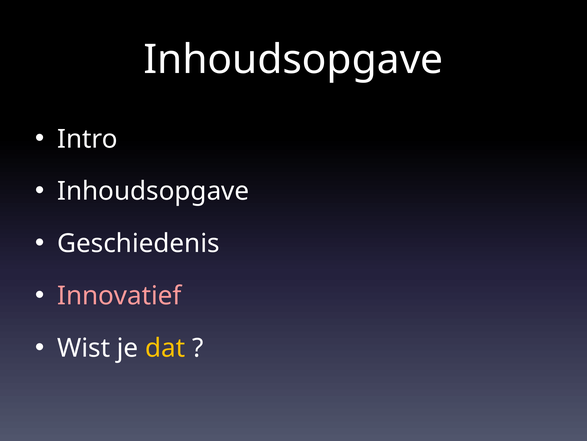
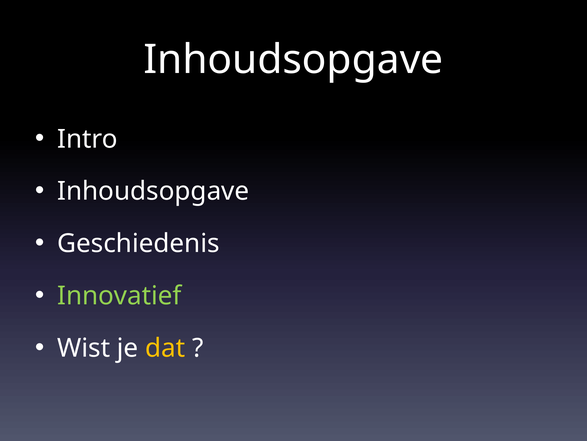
Innovatief colour: pink -> light green (119, 295)
